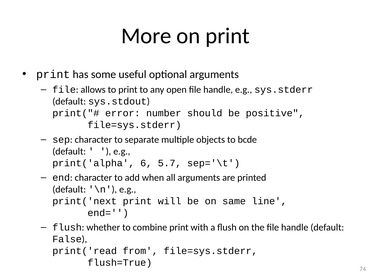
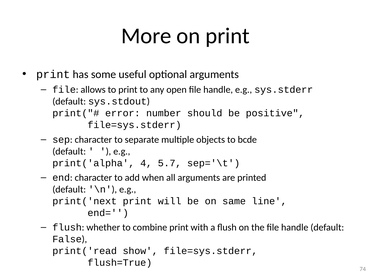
6: 6 -> 4 (146, 163)
from: from -> show (140, 251)
